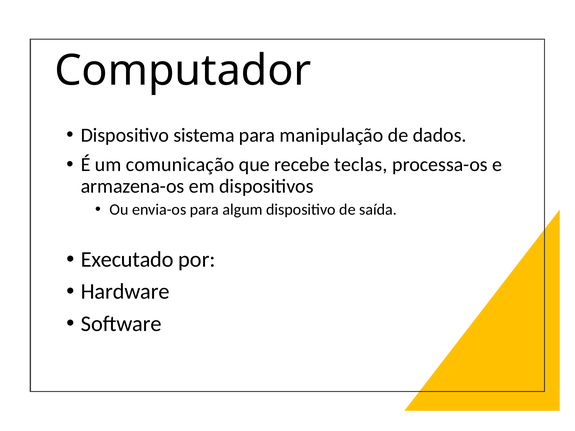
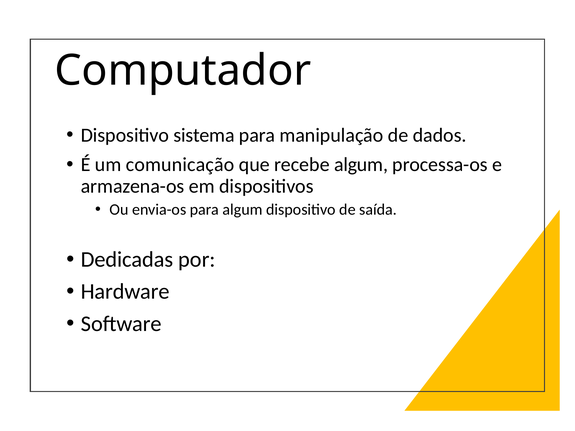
recebe teclas: teclas -> algum (361, 165)
Executado: Executado -> Dedicadas (127, 260)
